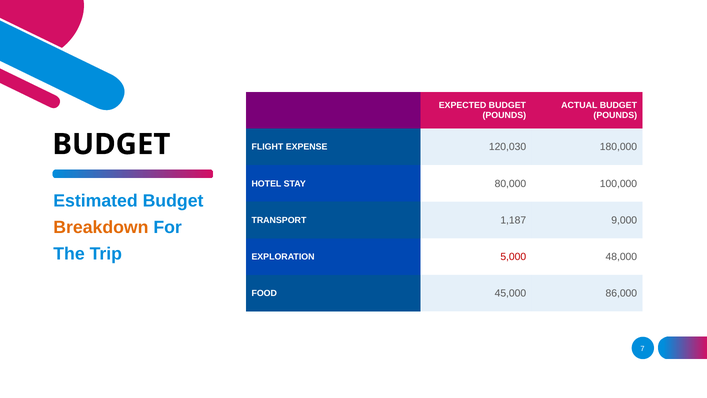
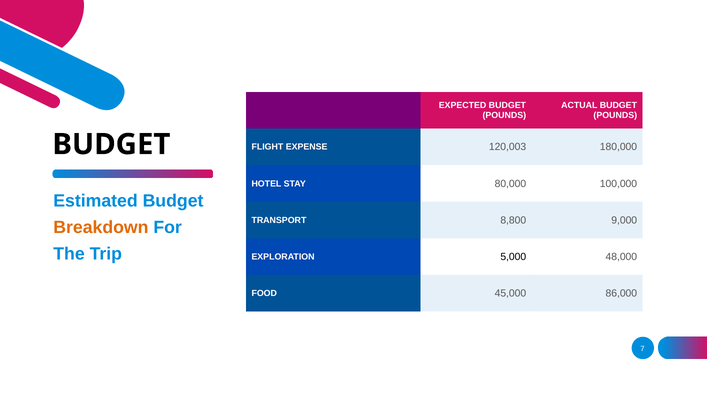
120,030: 120,030 -> 120,003 (508, 147)
1,187: 1,187 -> 8,800 (513, 220)
5,000 colour: red -> black (513, 257)
